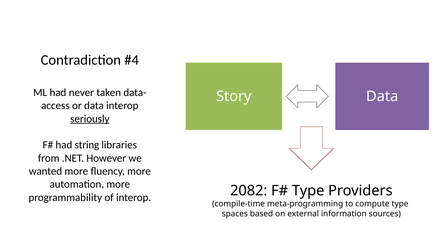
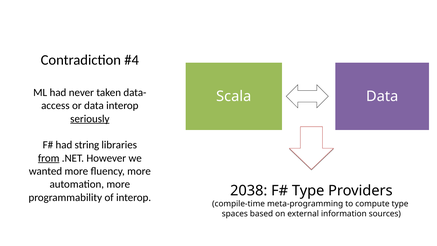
Story: Story -> Scala (234, 96)
from underline: none -> present (49, 158)
2082: 2082 -> 2038 (249, 190)
